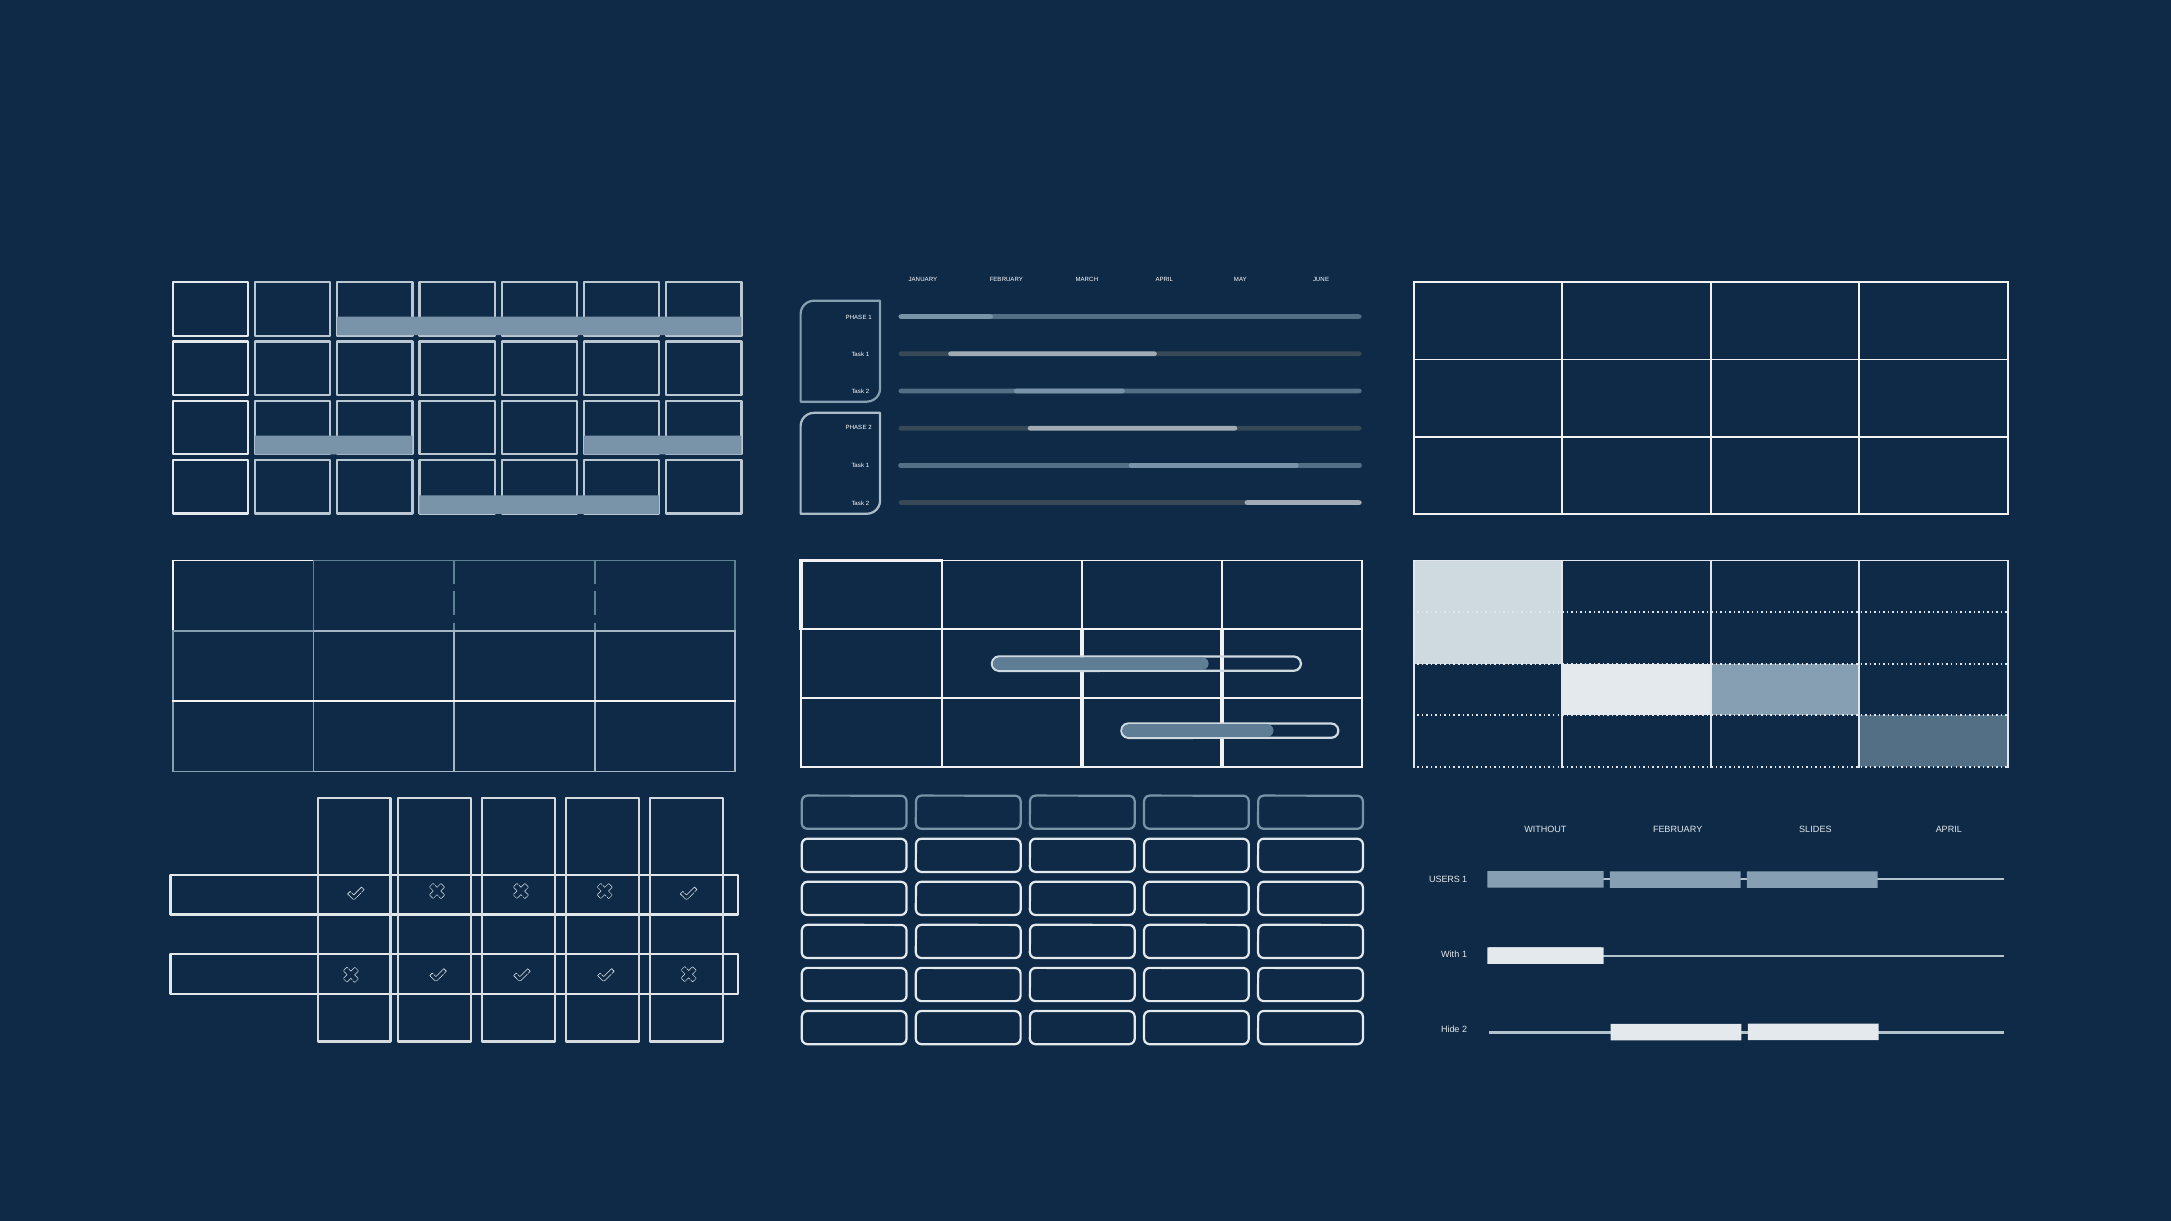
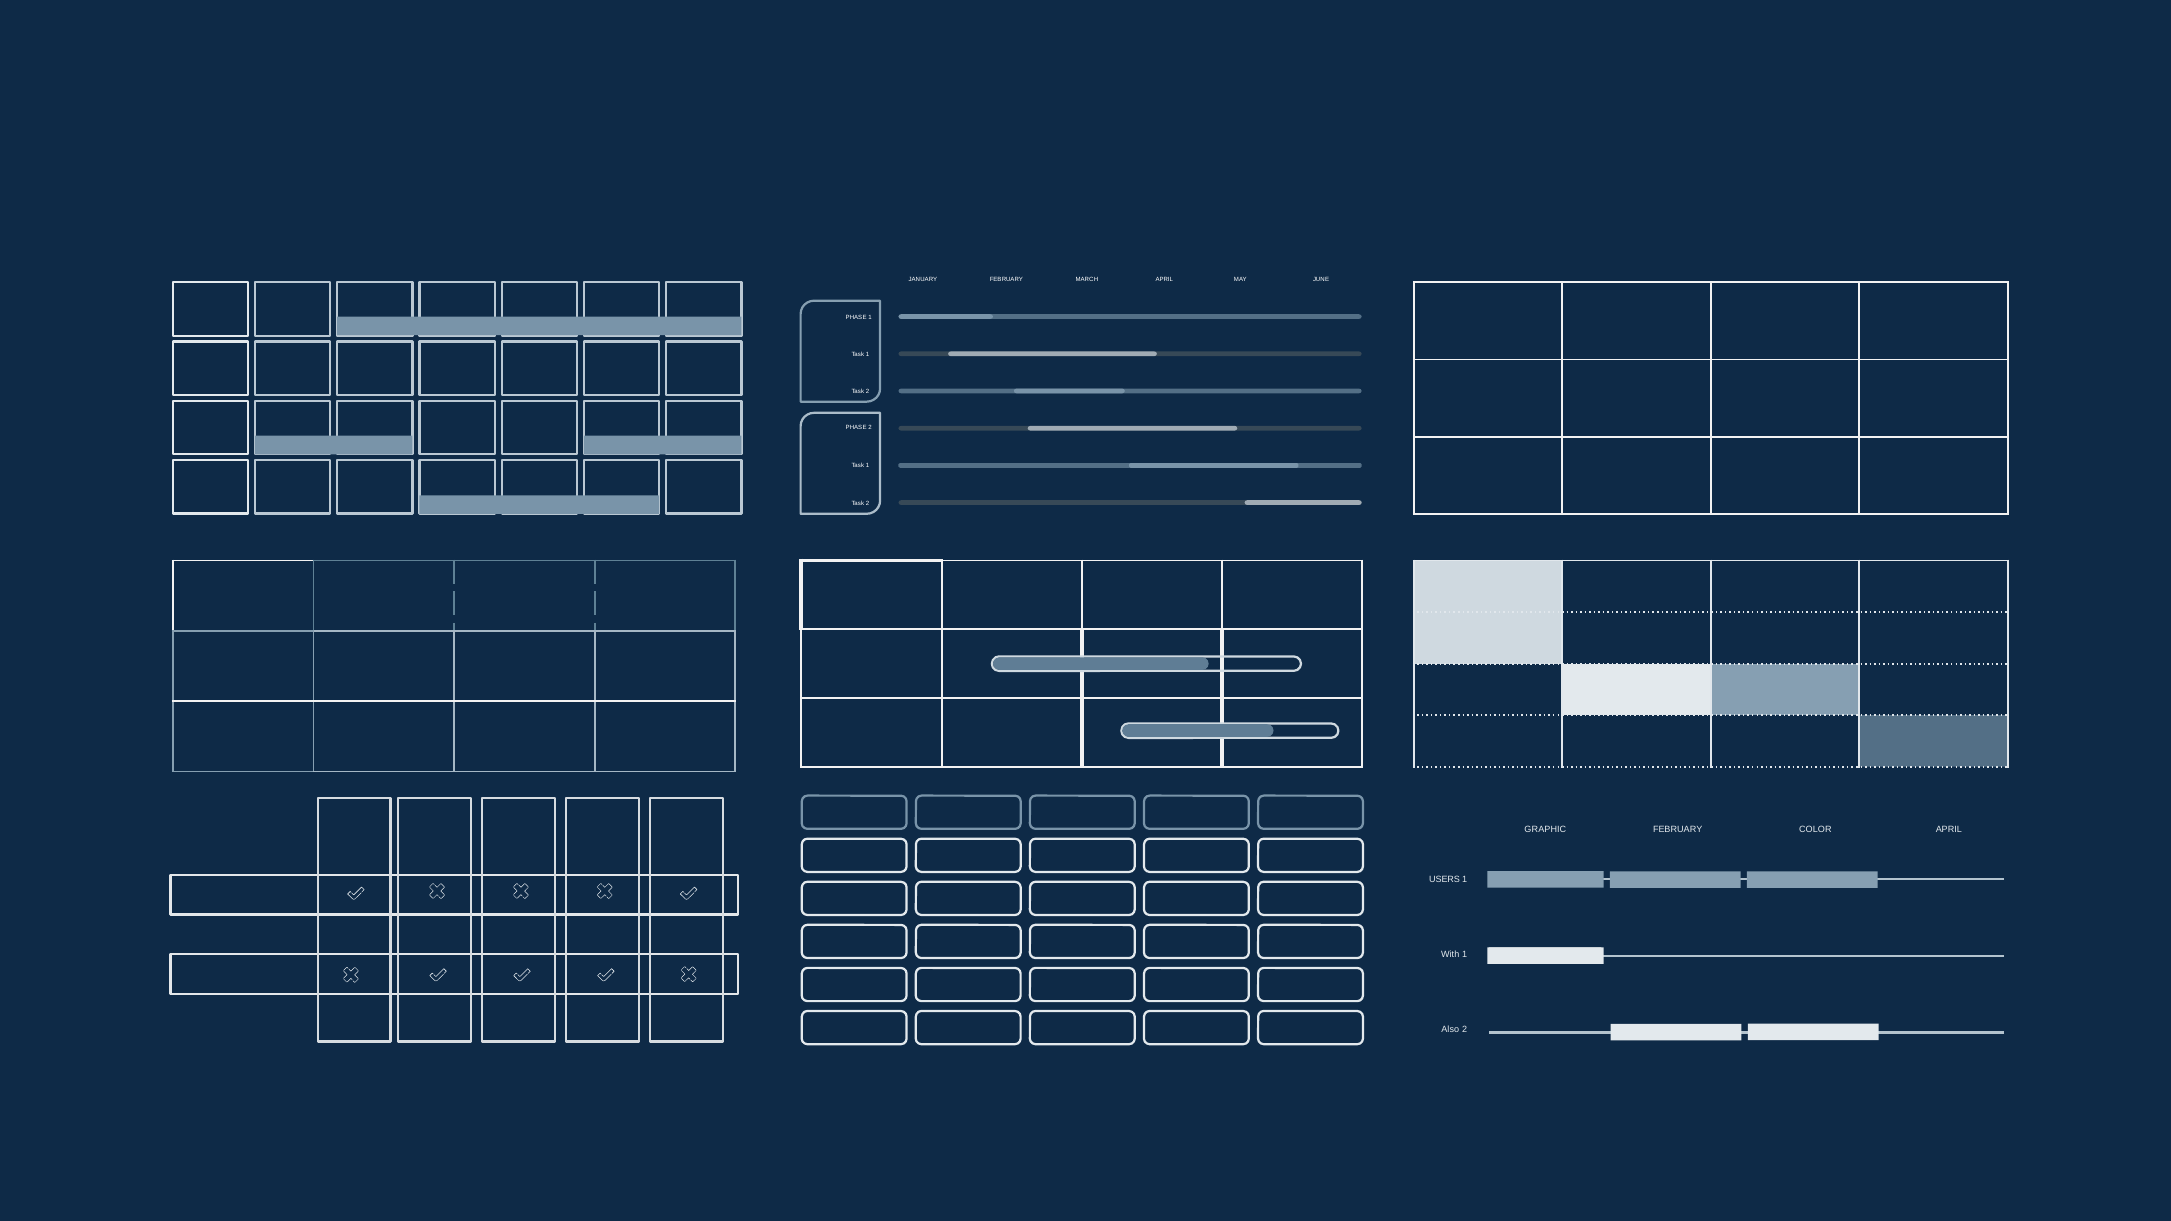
WITHOUT: WITHOUT -> GRAPHIC (1545, 830)
SLIDES: SLIDES -> COLOR (1815, 830)
Hide: Hide -> Also (1450, 1030)
